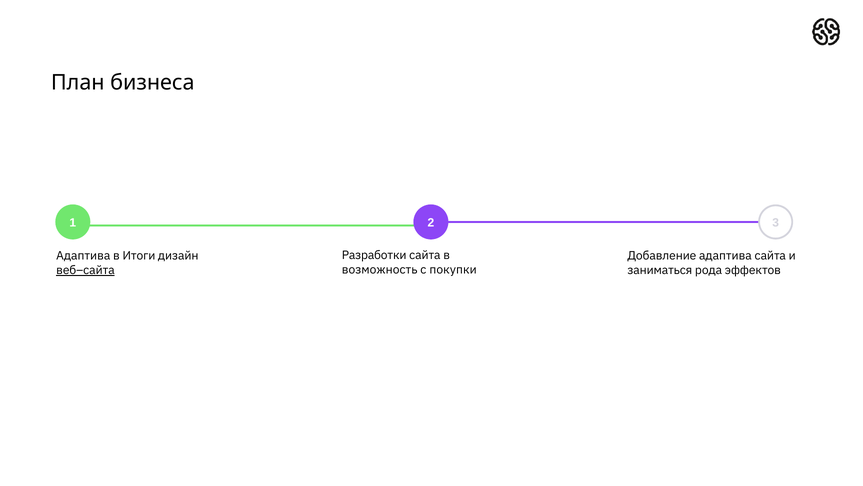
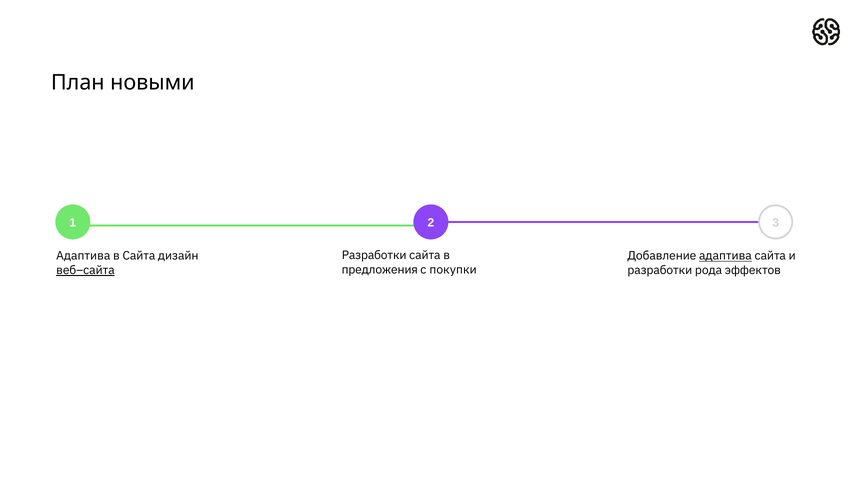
бизнеса: бизнеса -> новыми (152, 82)
в Итоги: Итоги -> Сайта (139, 256)
адаптива underline: none -> present (725, 256)
возможность: возможность -> предложения (380, 269)
заниматься: заниматься -> разработки (660, 270)
